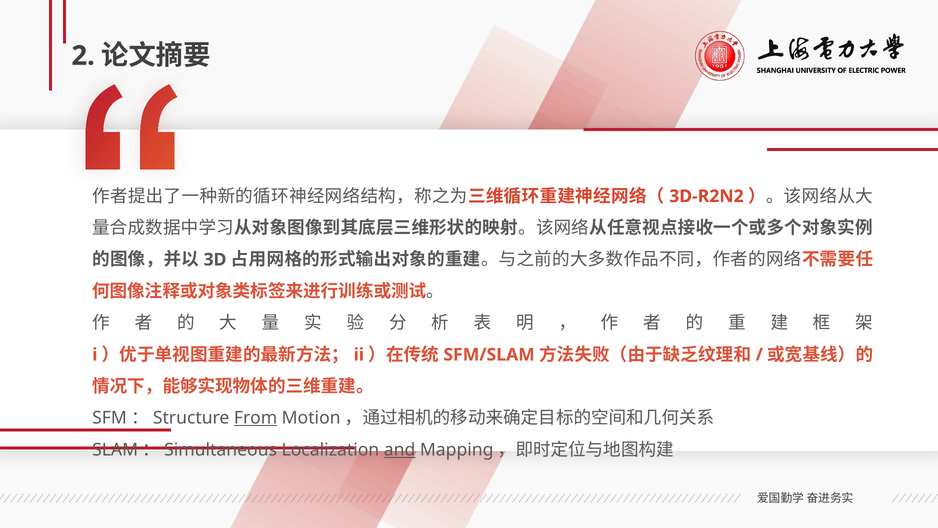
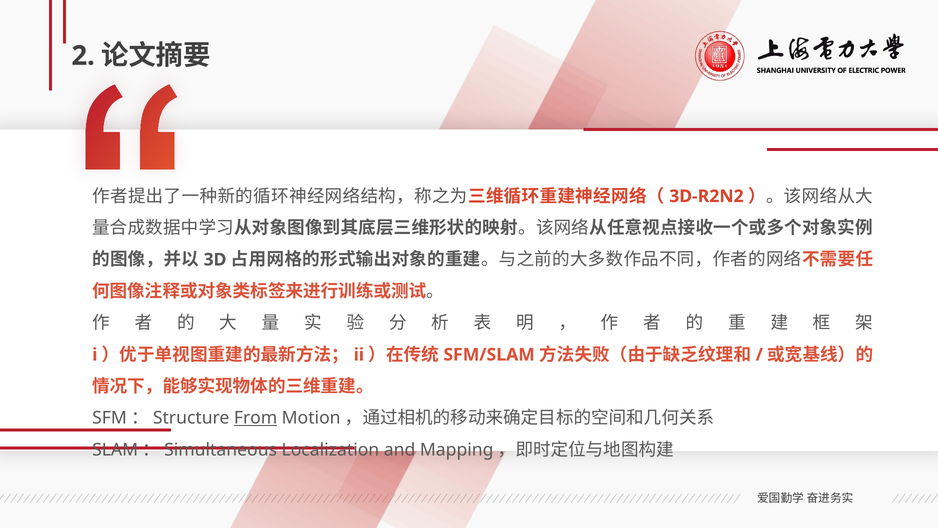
and underline: present -> none (400, 449)
